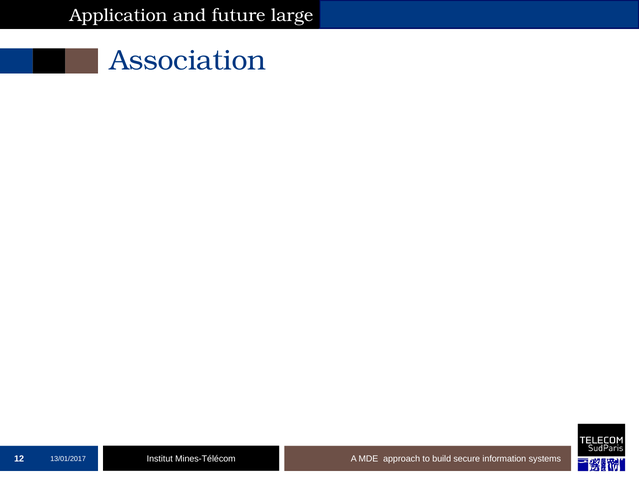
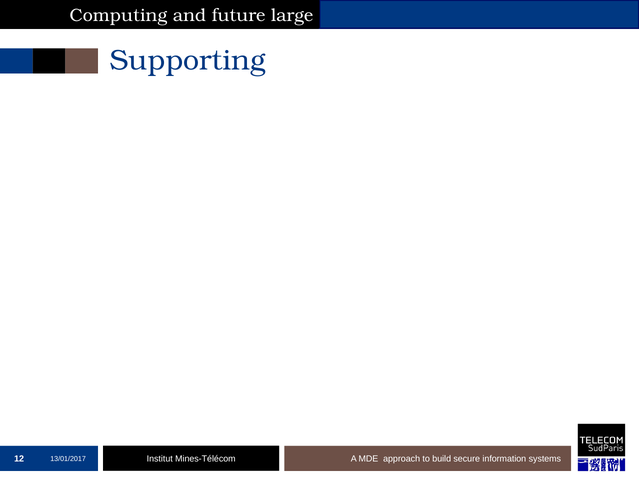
Application: Application -> Computing (118, 15)
Association: Association -> Supporting (188, 60)
